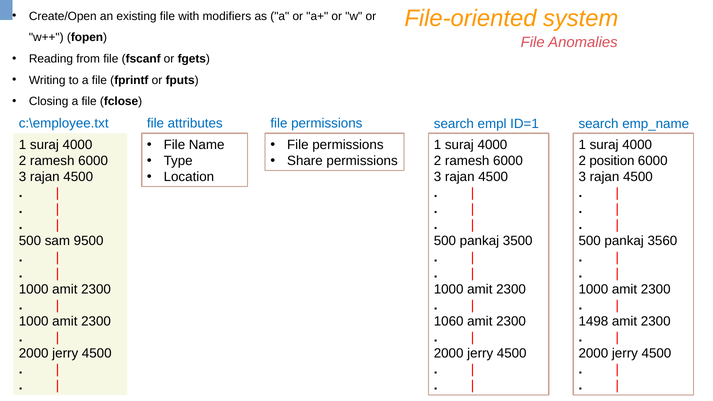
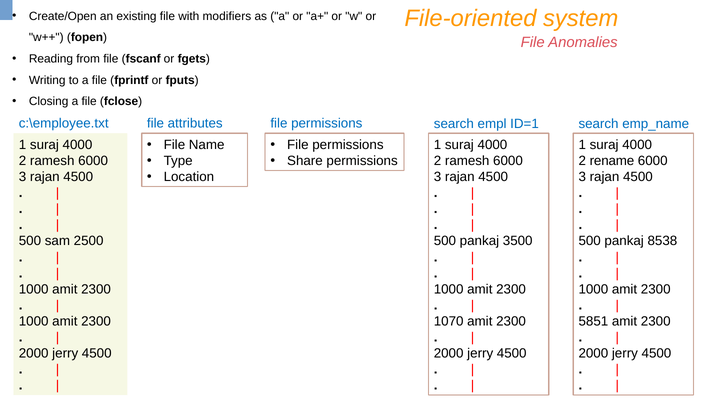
position: position -> rename (612, 161)
9500: 9500 -> 2500 (89, 241)
3560: 3560 -> 8538 (662, 241)
1060: 1060 -> 1070 (449, 321)
1498: 1498 -> 5851 (593, 321)
